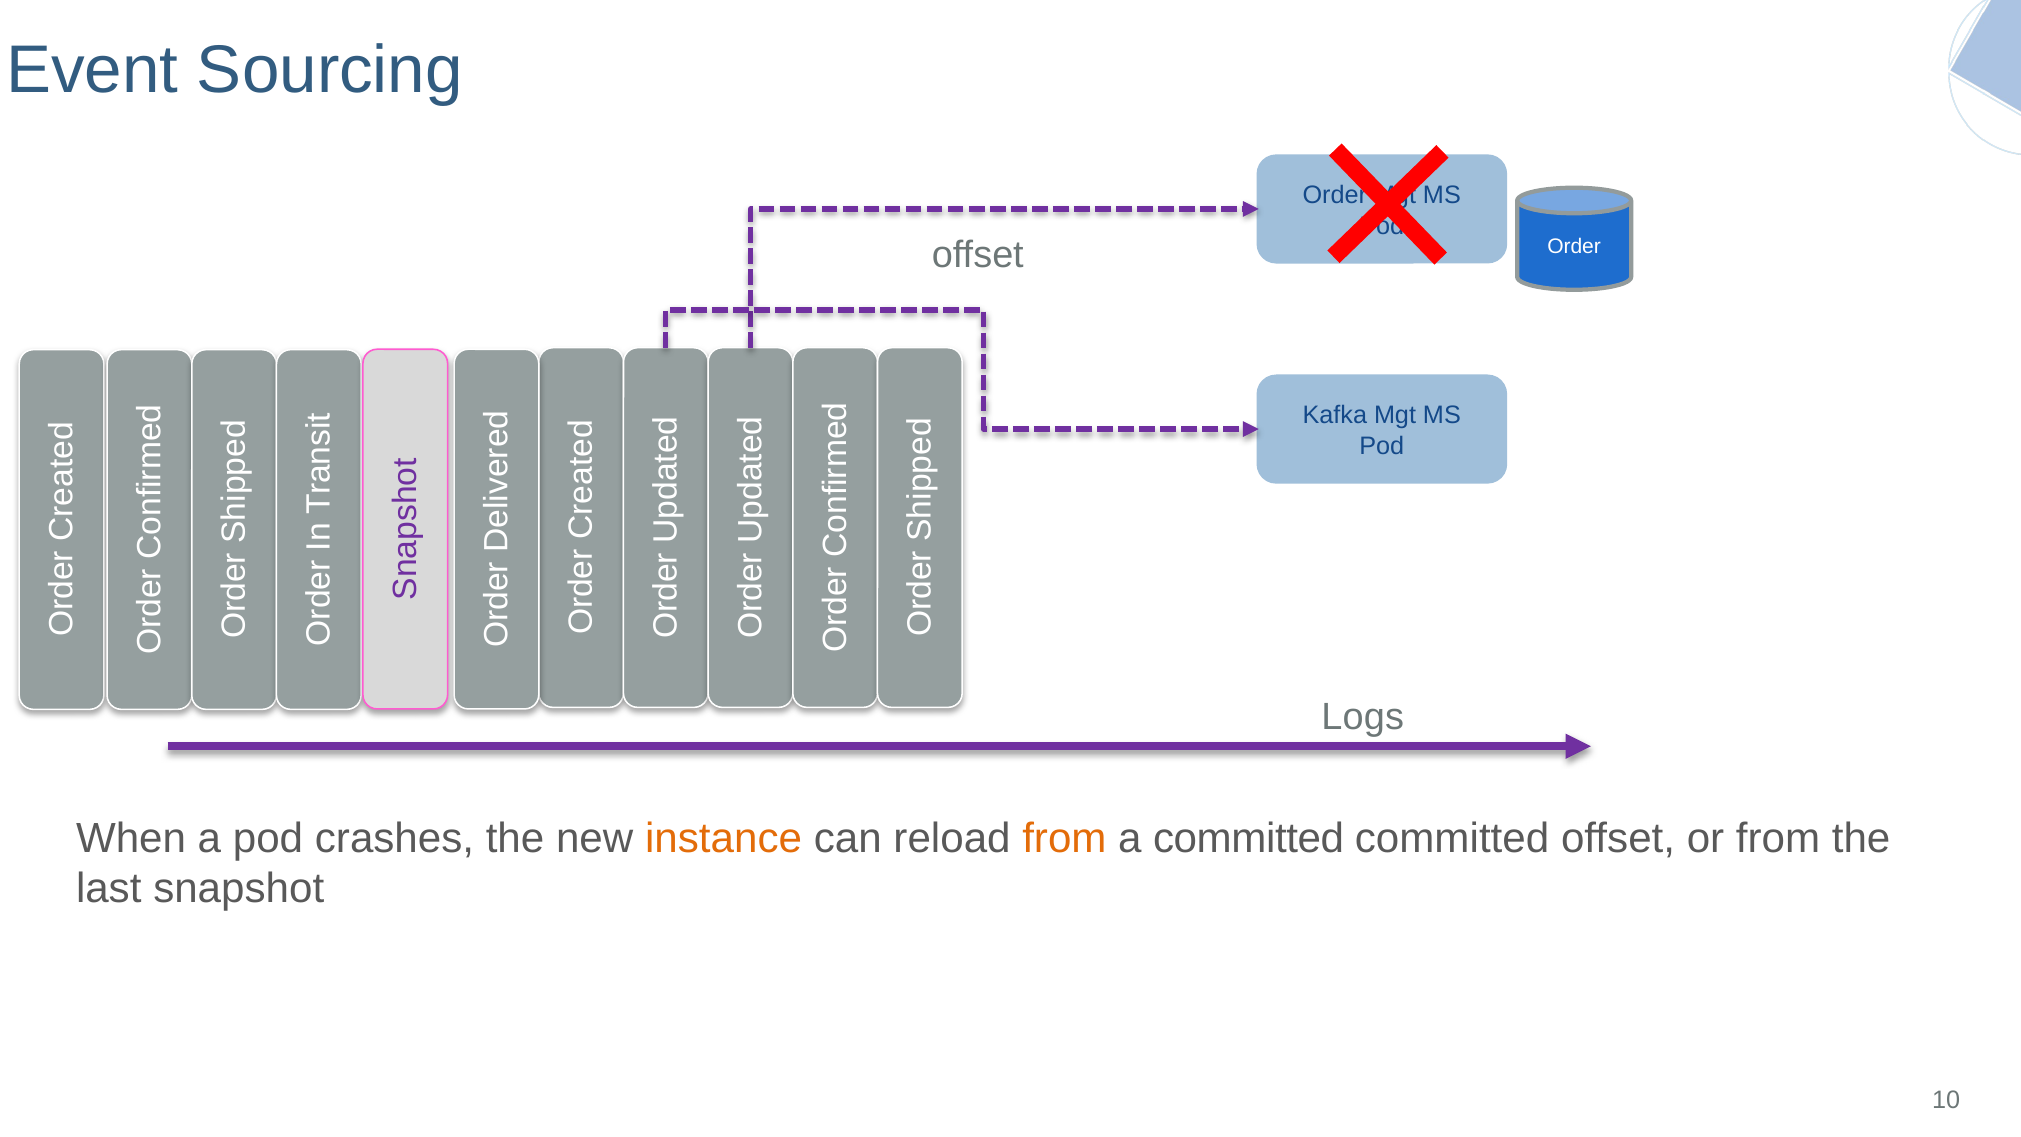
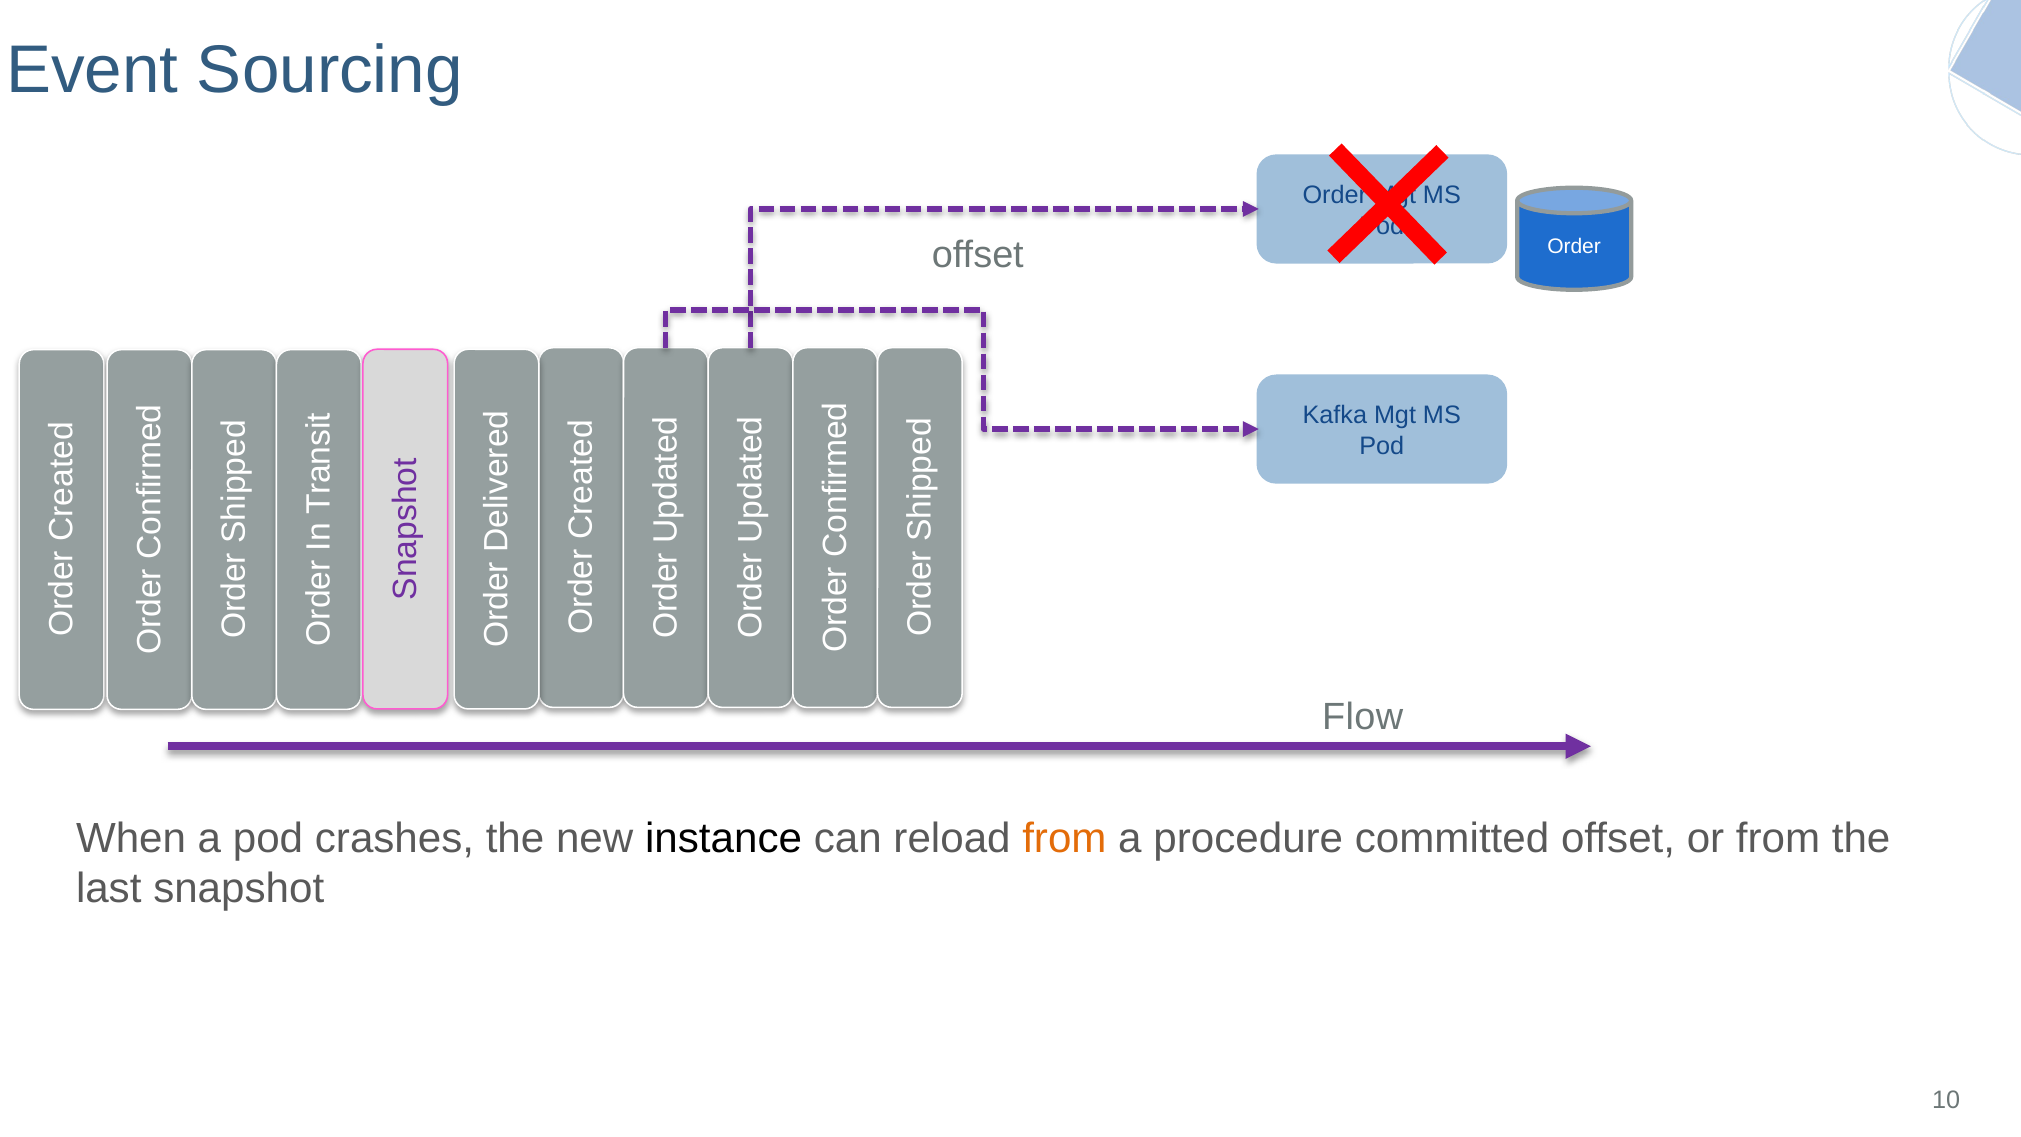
Logs: Logs -> Flow (1363, 717)
instance colour: orange -> black (724, 838)
a committed: committed -> procedure (1248, 838)
